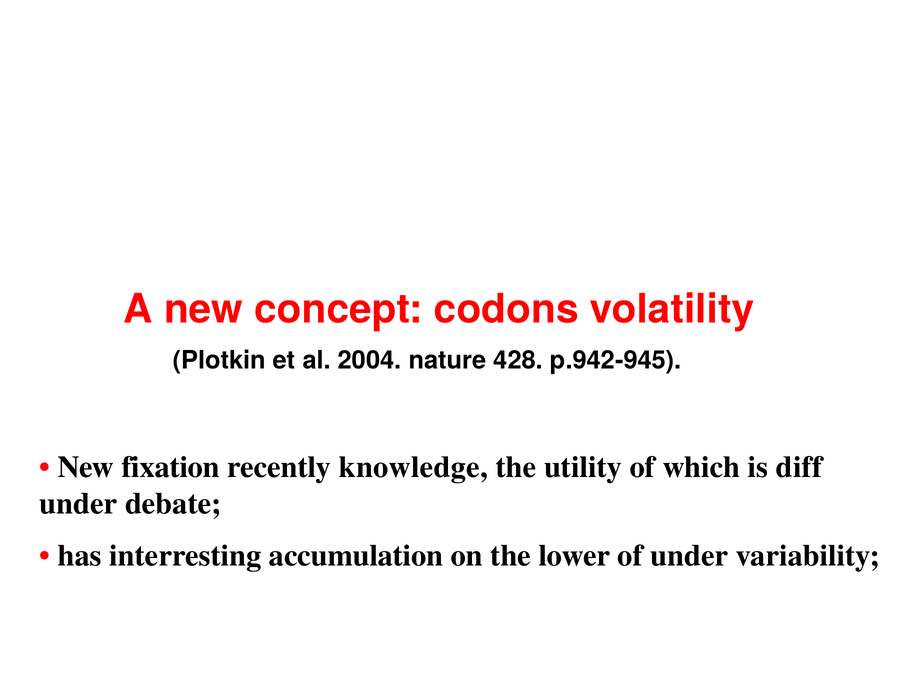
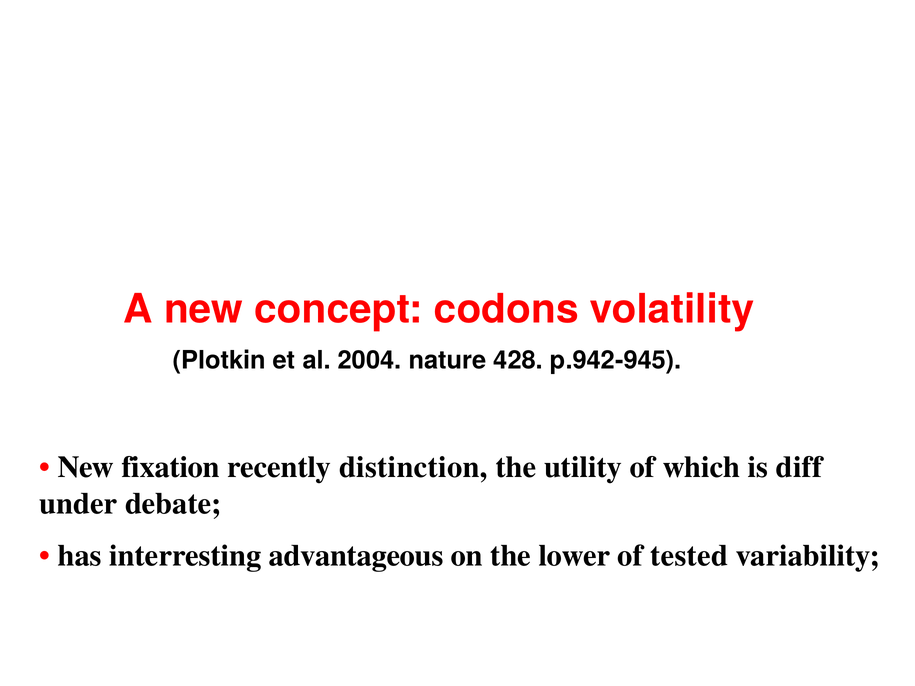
knowledge: knowledge -> distinction (413, 467)
accumulation: accumulation -> advantageous (356, 556)
of under: under -> tested (689, 556)
